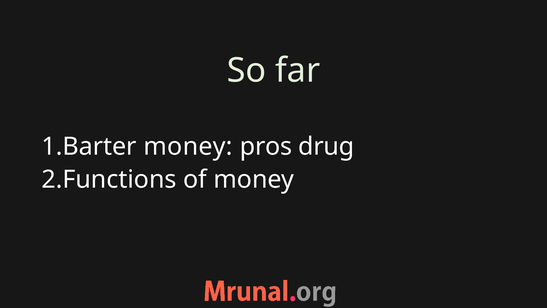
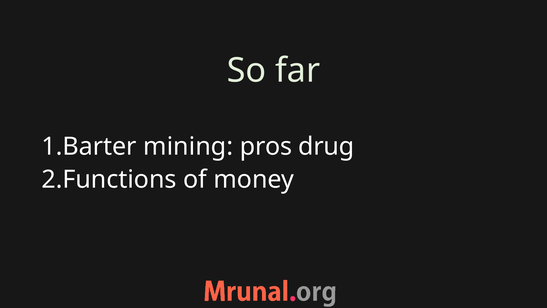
money: money -> mining (188, 146)
